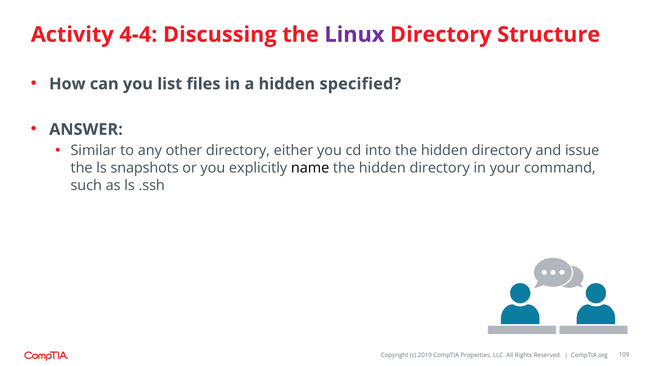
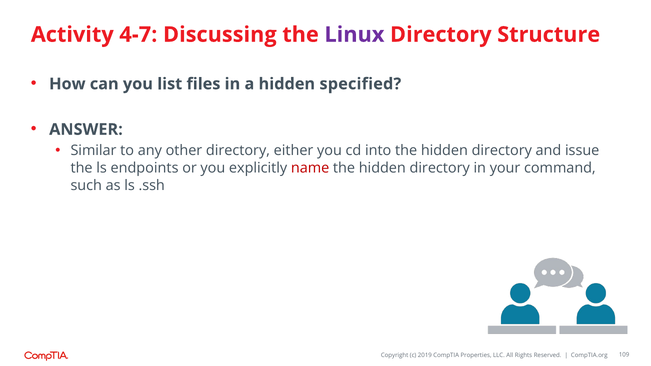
4-4: 4-4 -> 4-7 (138, 35)
snapshots: snapshots -> endpoints (145, 168)
name colour: black -> red (310, 168)
